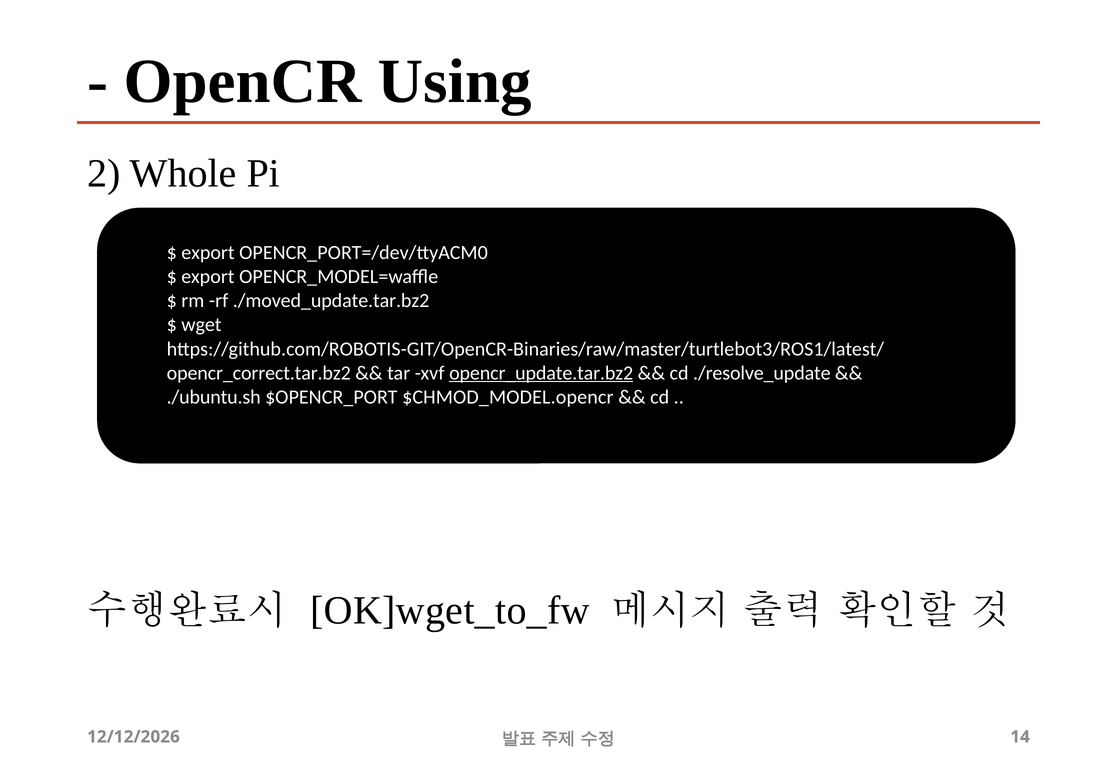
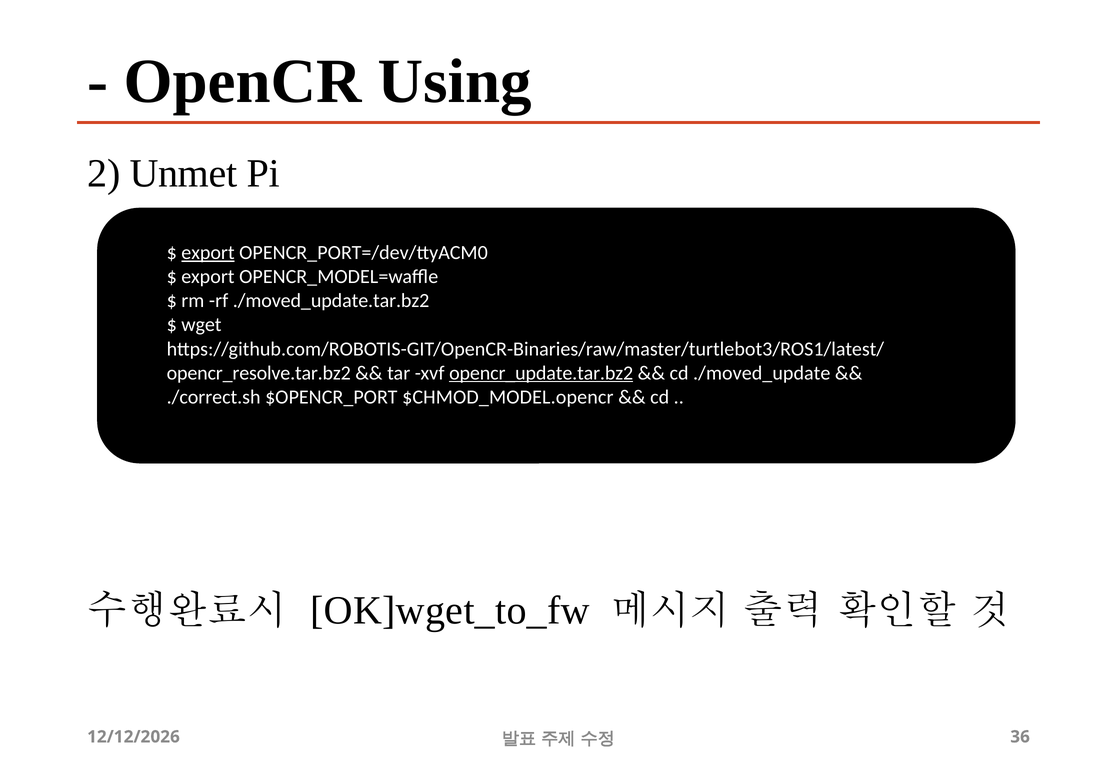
Whole: Whole -> Unmet (183, 174)
export underline: none -> present (208, 253)
opencr_correct.tar.bz2: opencr_correct.tar.bz2 -> opencr_resolve.tar.bz2 (259, 373)
./resolve_update: ./resolve_update -> ./moved_update (762, 373)
./ubuntu.sh: ./ubuntu.sh -> ./correct.sh (214, 397)
14: 14 -> 36 (1020, 737)
